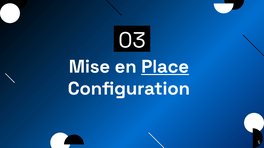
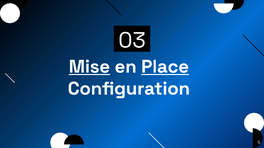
Mise underline: none -> present (89, 67)
